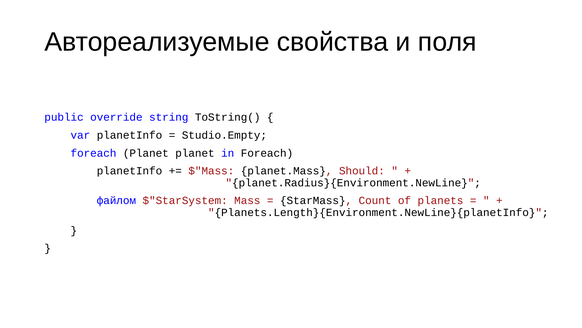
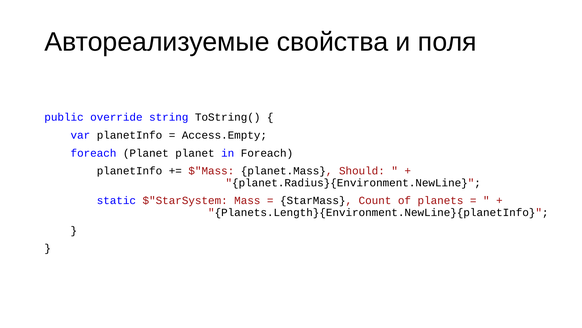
Studio.Empty: Studio.Empty -> Access.Empty (224, 135)
файлом: файлом -> static (116, 200)
